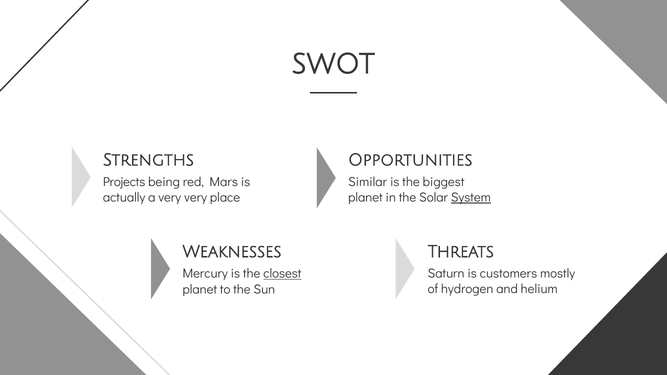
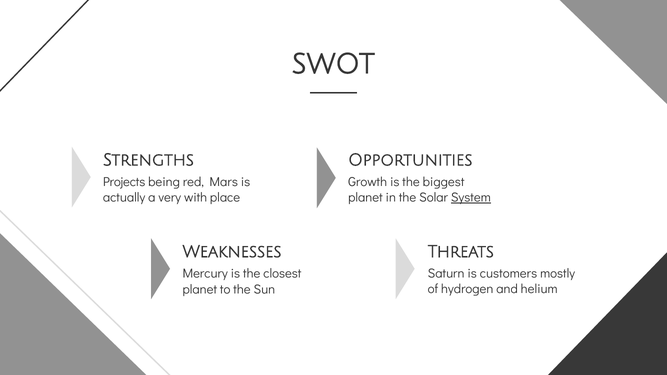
Similar: Similar -> Growth (368, 182)
very very: very -> with (196, 198)
closest underline: present -> none (282, 274)
